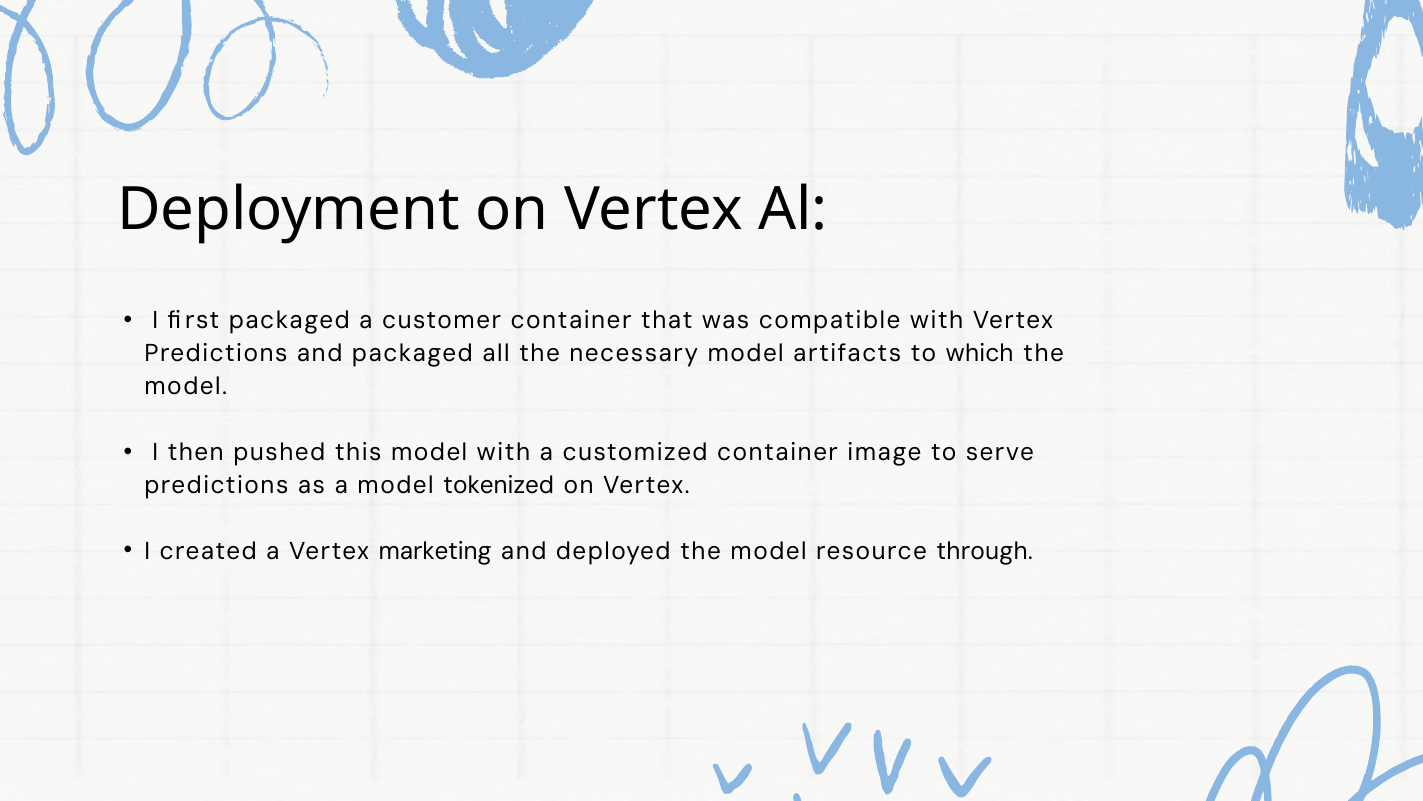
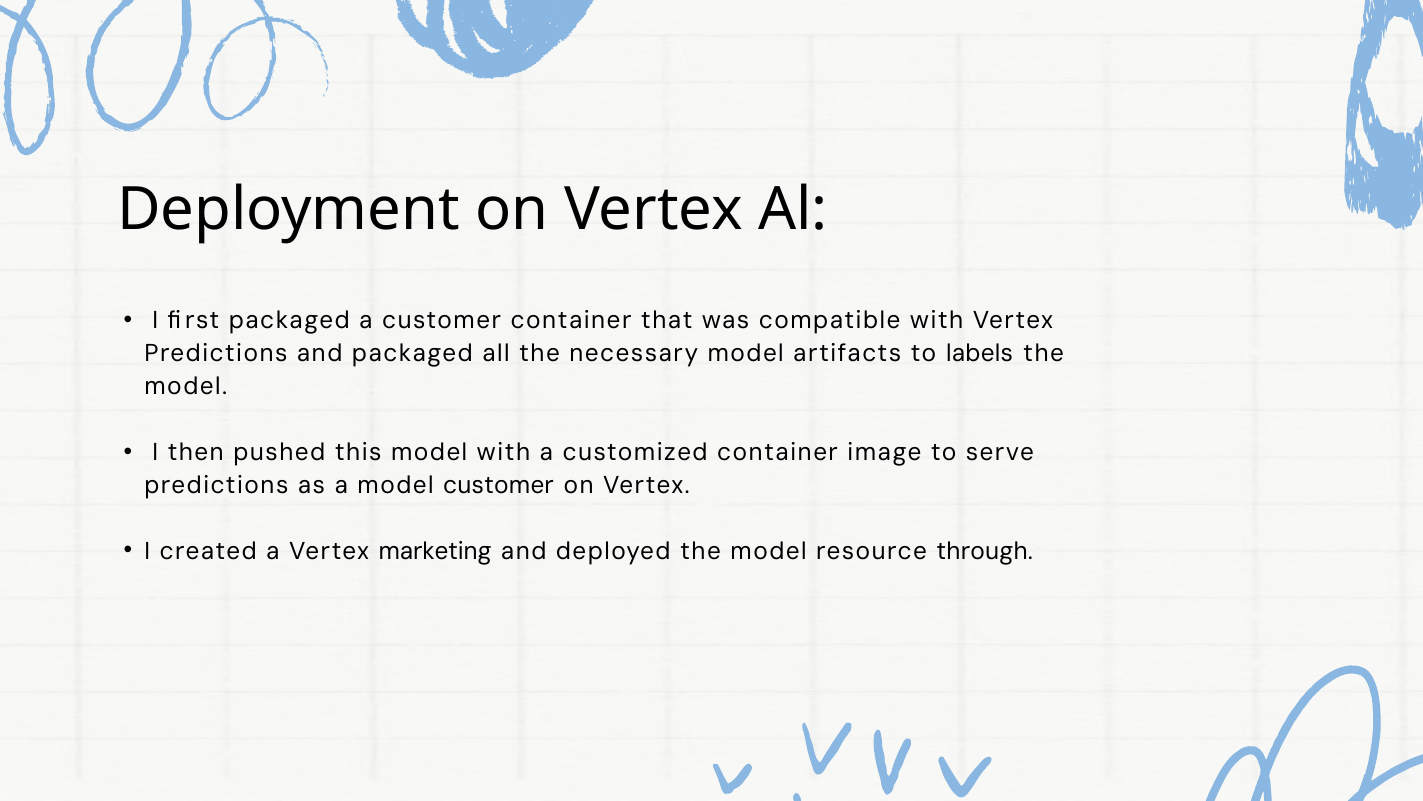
which: which -> labels (980, 353)
model tokenized: tokenized -> customer (499, 485)
